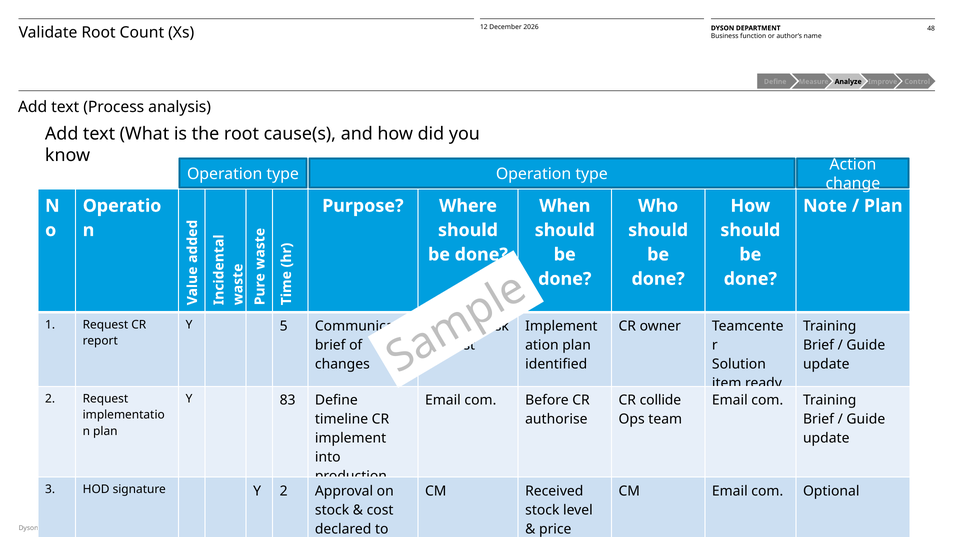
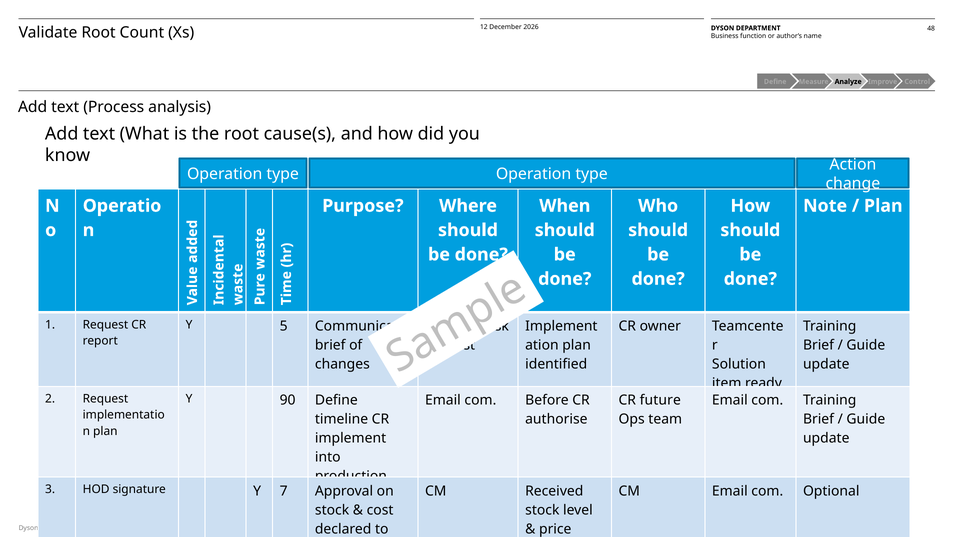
83: 83 -> 90 (288, 400)
collide: collide -> future (660, 400)
Y 2: 2 -> 7 (284, 491)
